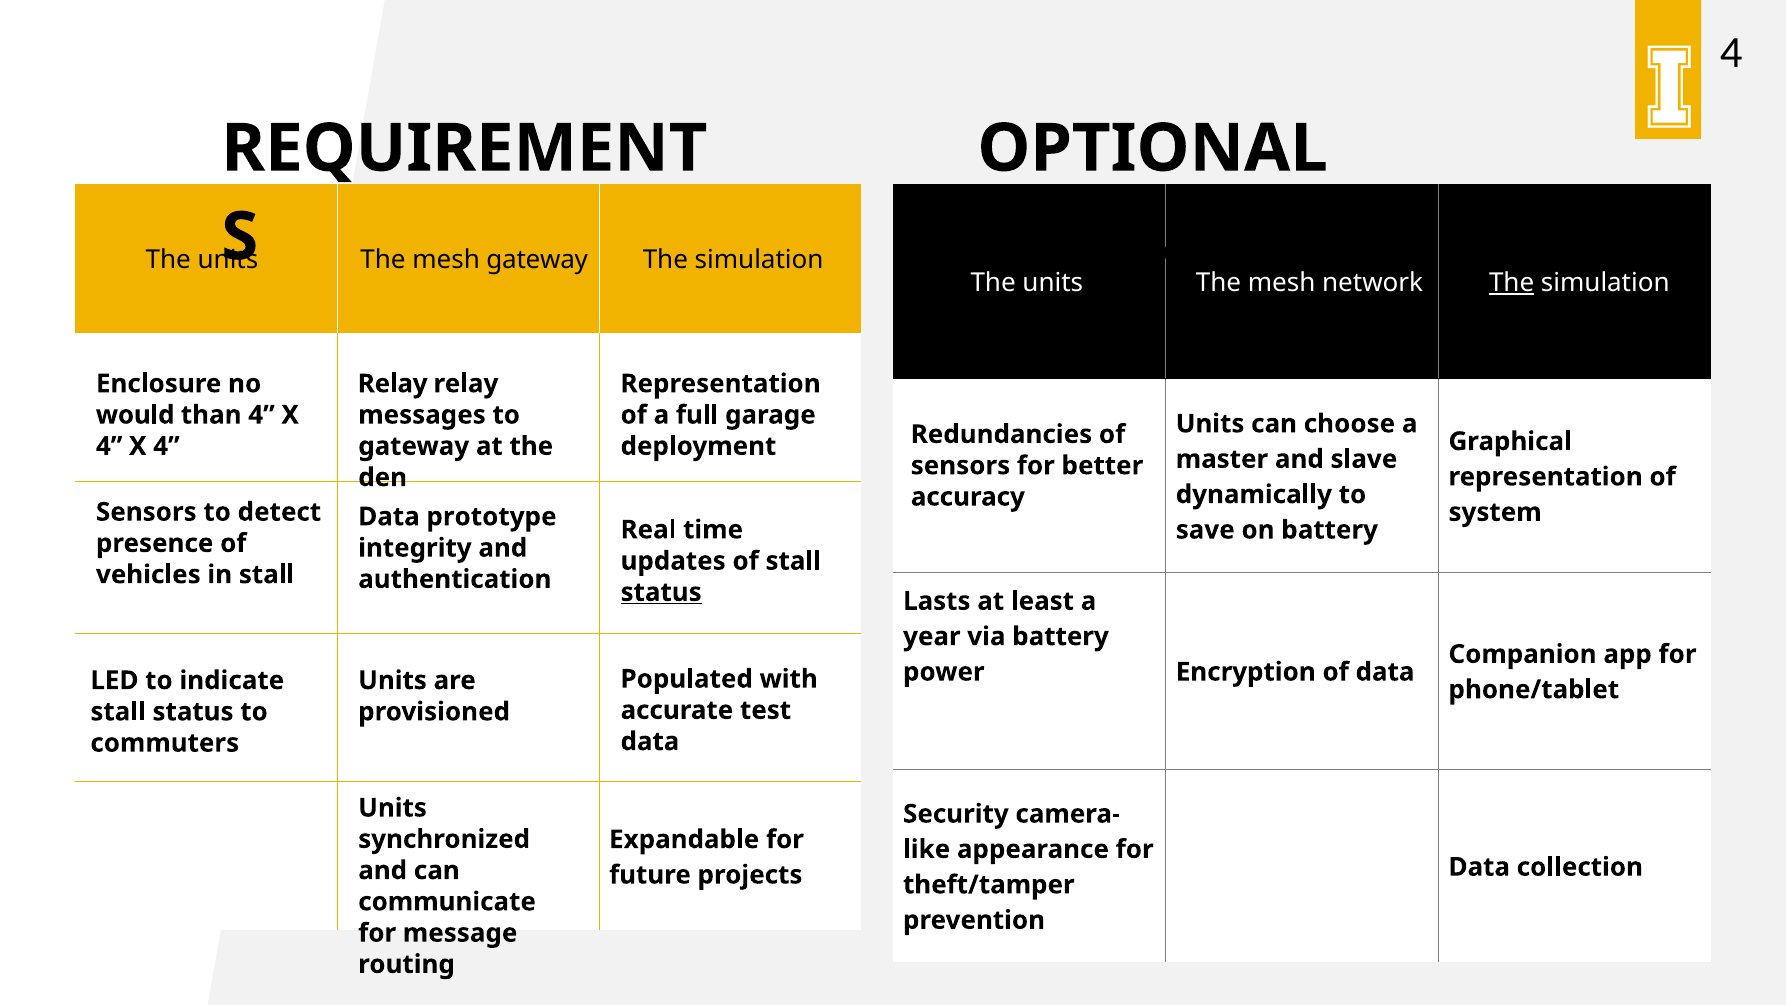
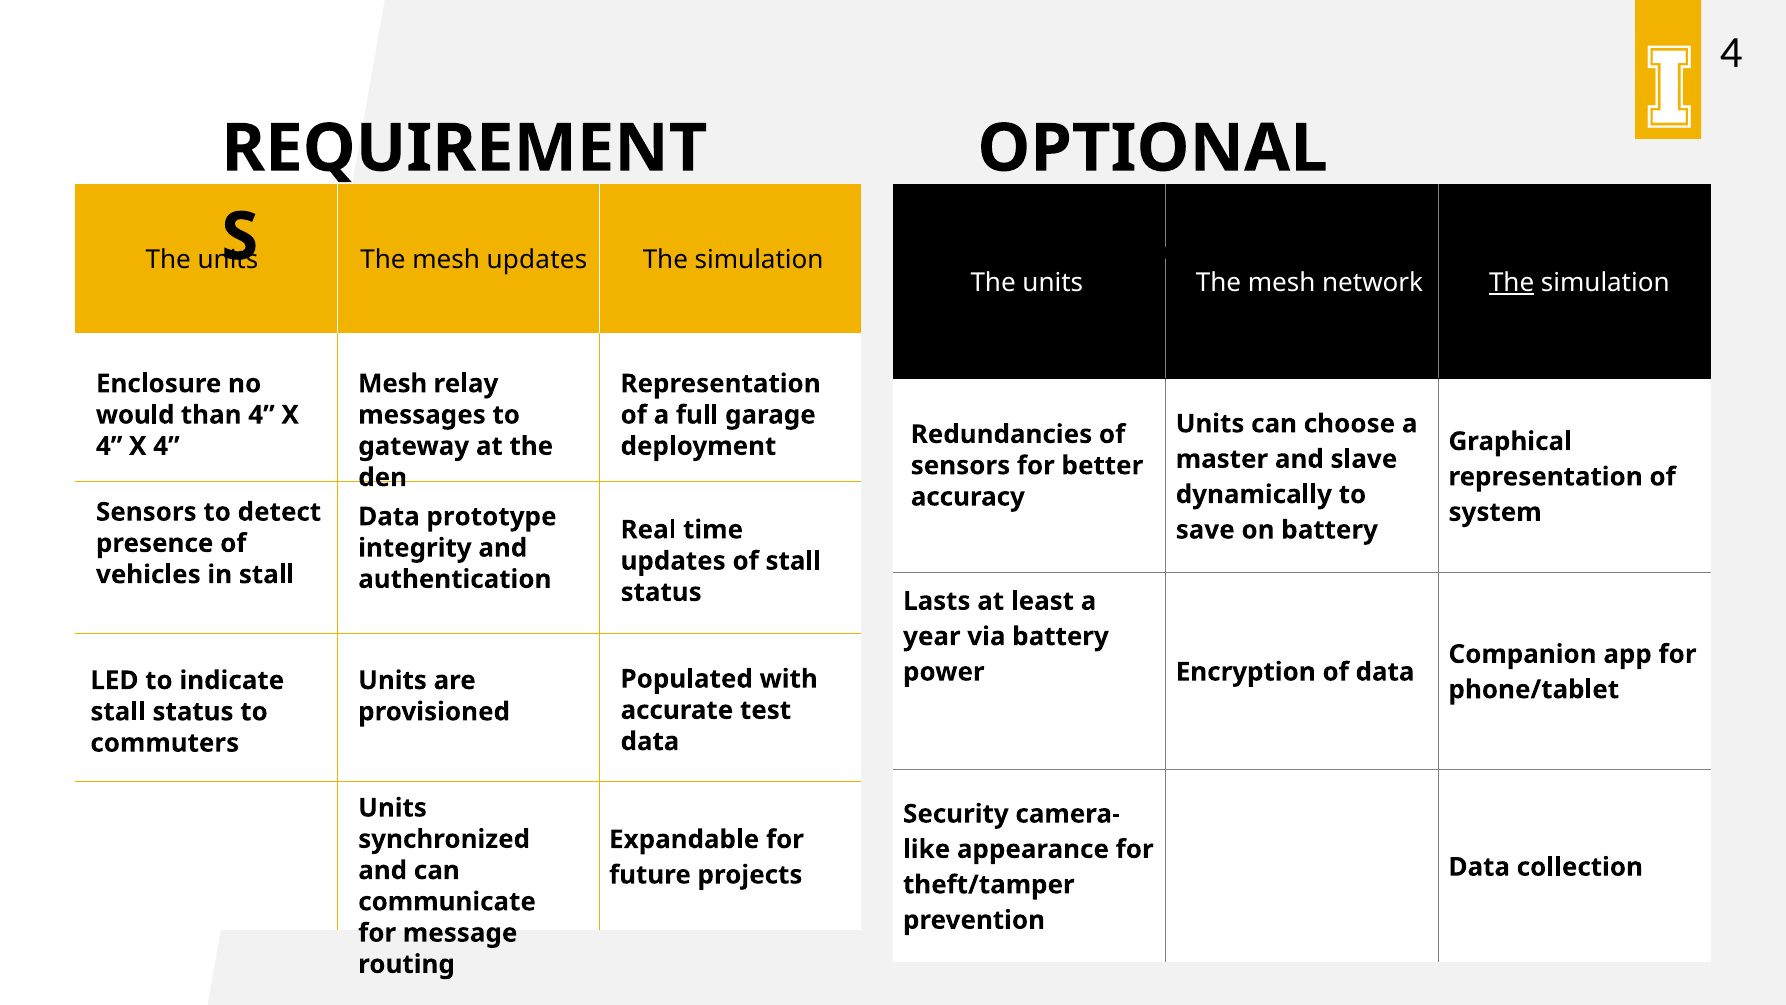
mesh gateway: gateway -> updates (537, 260)
Relay: Relay -> Mesh (393, 384)
status underline: present -> none (661, 592)
